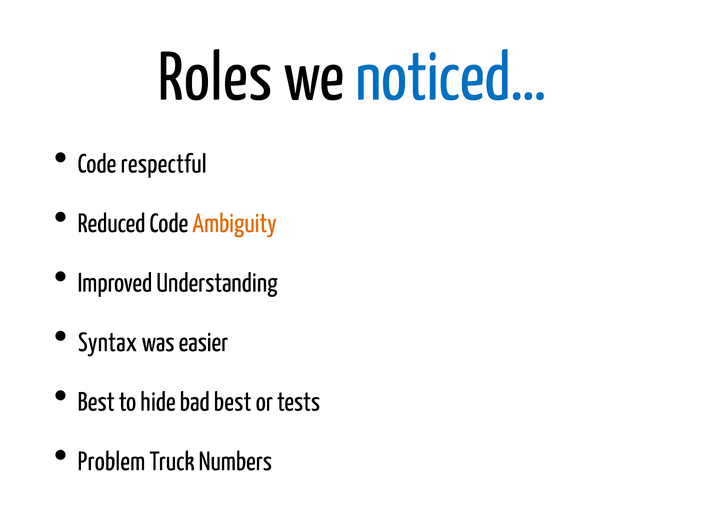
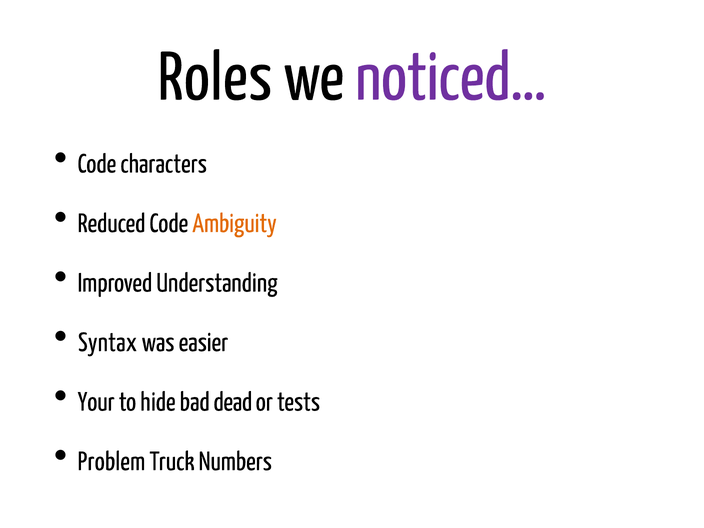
noticed… colour: blue -> purple (451, 77)
respectful: respectful -> characters (164, 164)
Best: Best -> Your (96, 402)
bad best: best -> dead (233, 402)
